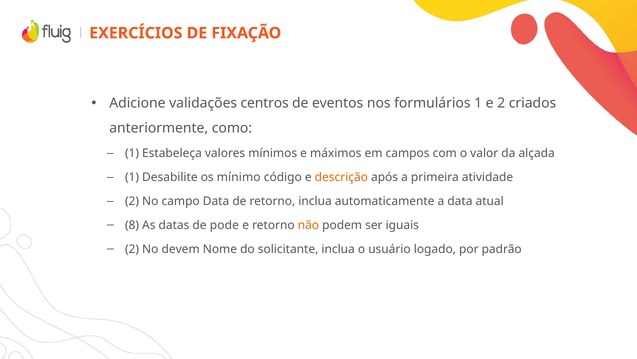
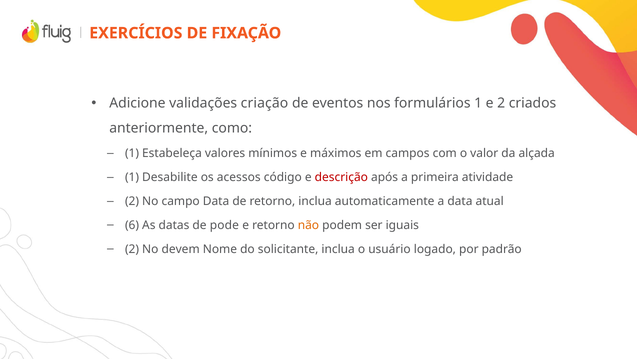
centros: centros -> criação (265, 103)
mínimo: mínimo -> acessos (239, 177)
descrição colour: orange -> red (341, 177)
8: 8 -> 6 (132, 225)
